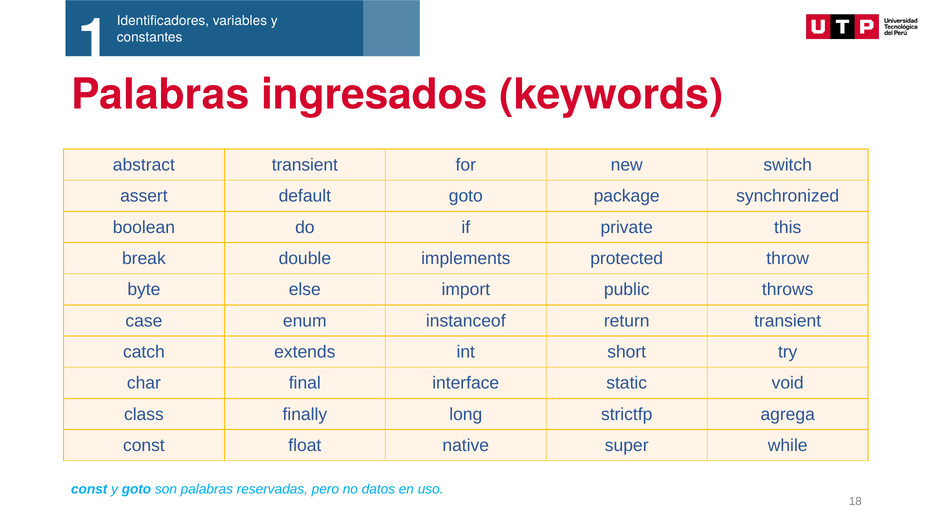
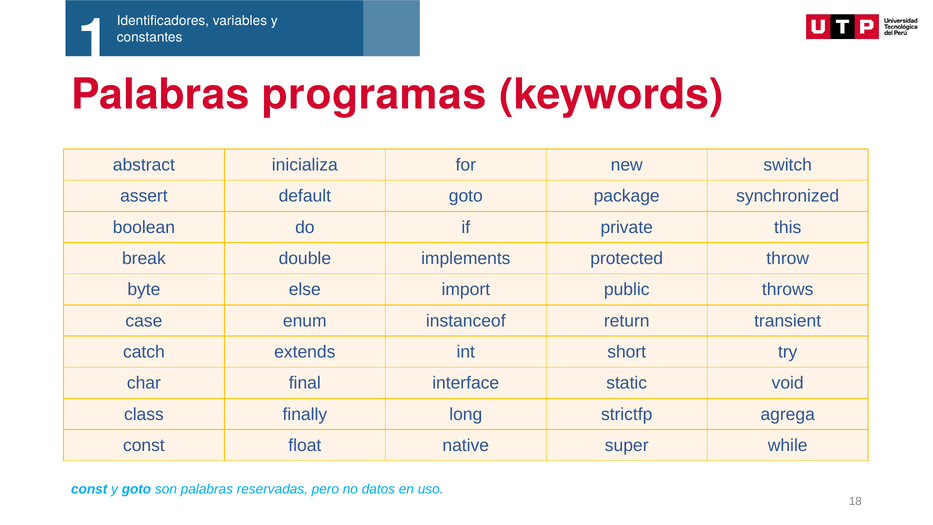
ingresados: ingresados -> programas (374, 95)
abstract transient: transient -> inicializa (305, 165)
